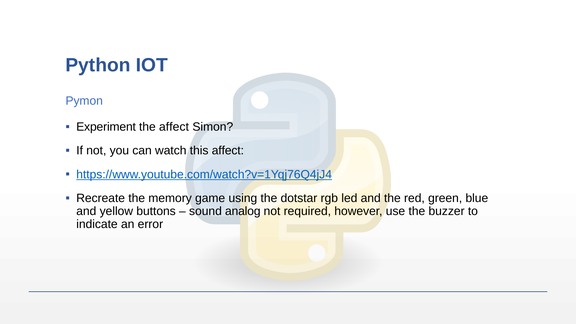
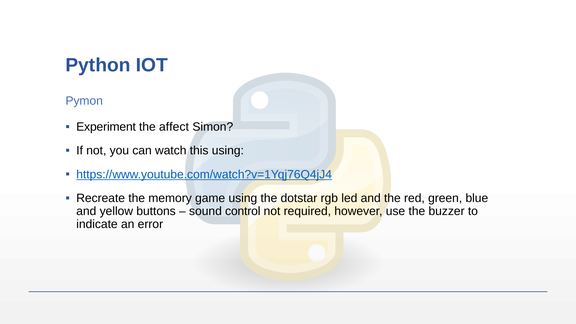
this affect: affect -> using (228, 151)
analog: analog -> control (243, 211)
